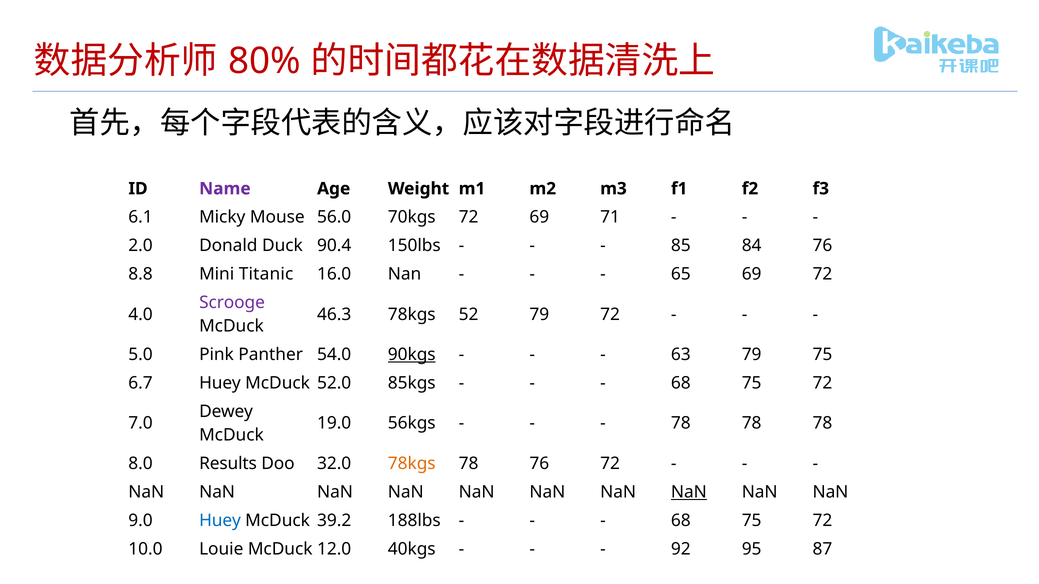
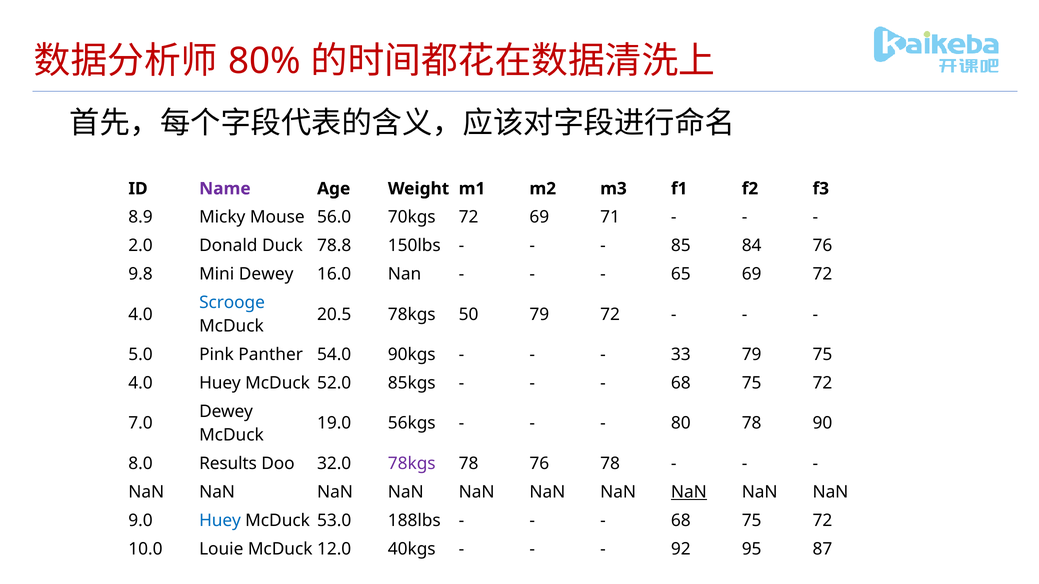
6.1: 6.1 -> 8.9 (141, 217)
90.4: 90.4 -> 78.8 (334, 246)
8.8: 8.8 -> 9.8 (141, 274)
Mini Titanic: Titanic -> Dewey (266, 274)
Scrooge colour: purple -> blue (232, 303)
46.3: 46.3 -> 20.5 (334, 315)
52: 52 -> 50 (469, 315)
90kgs underline: present -> none (412, 355)
63: 63 -> 33 (681, 355)
6.7: 6.7 -> 4.0 (141, 383)
78: 78 -> 80 (681, 424)
78: 78 -> 90 (822, 424)
78kgs colour: orange -> purple (412, 464)
76 72: 72 -> 78 (610, 464)
39.2: 39.2 -> 53.0 (334, 521)
